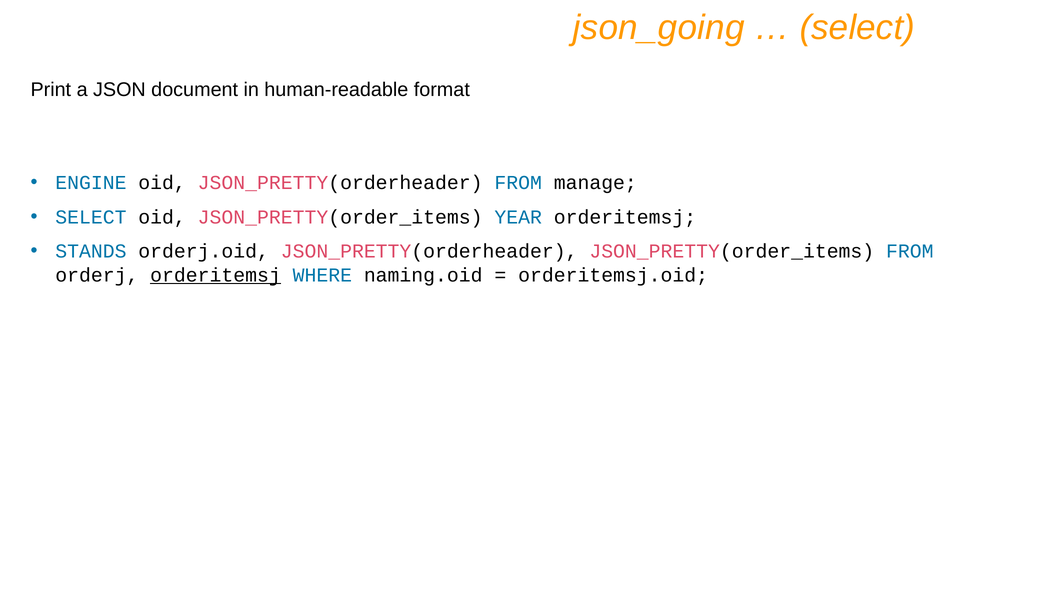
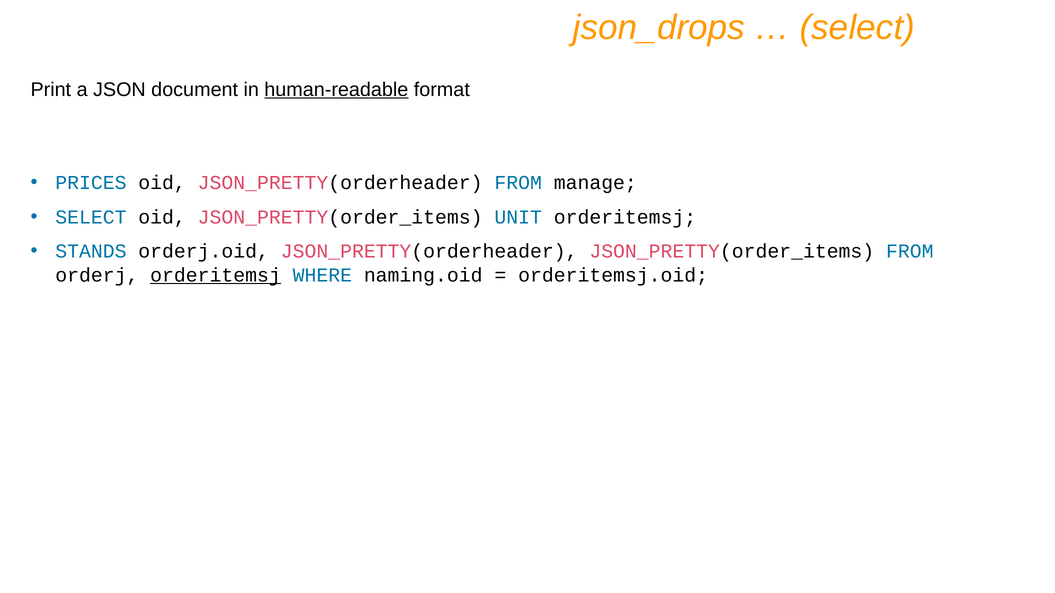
json_going: json_going -> json_drops (659, 27)
human-readable underline: none -> present (336, 90)
ENGINE: ENGINE -> PRICES (91, 183)
YEAR: YEAR -> UNIT (518, 217)
